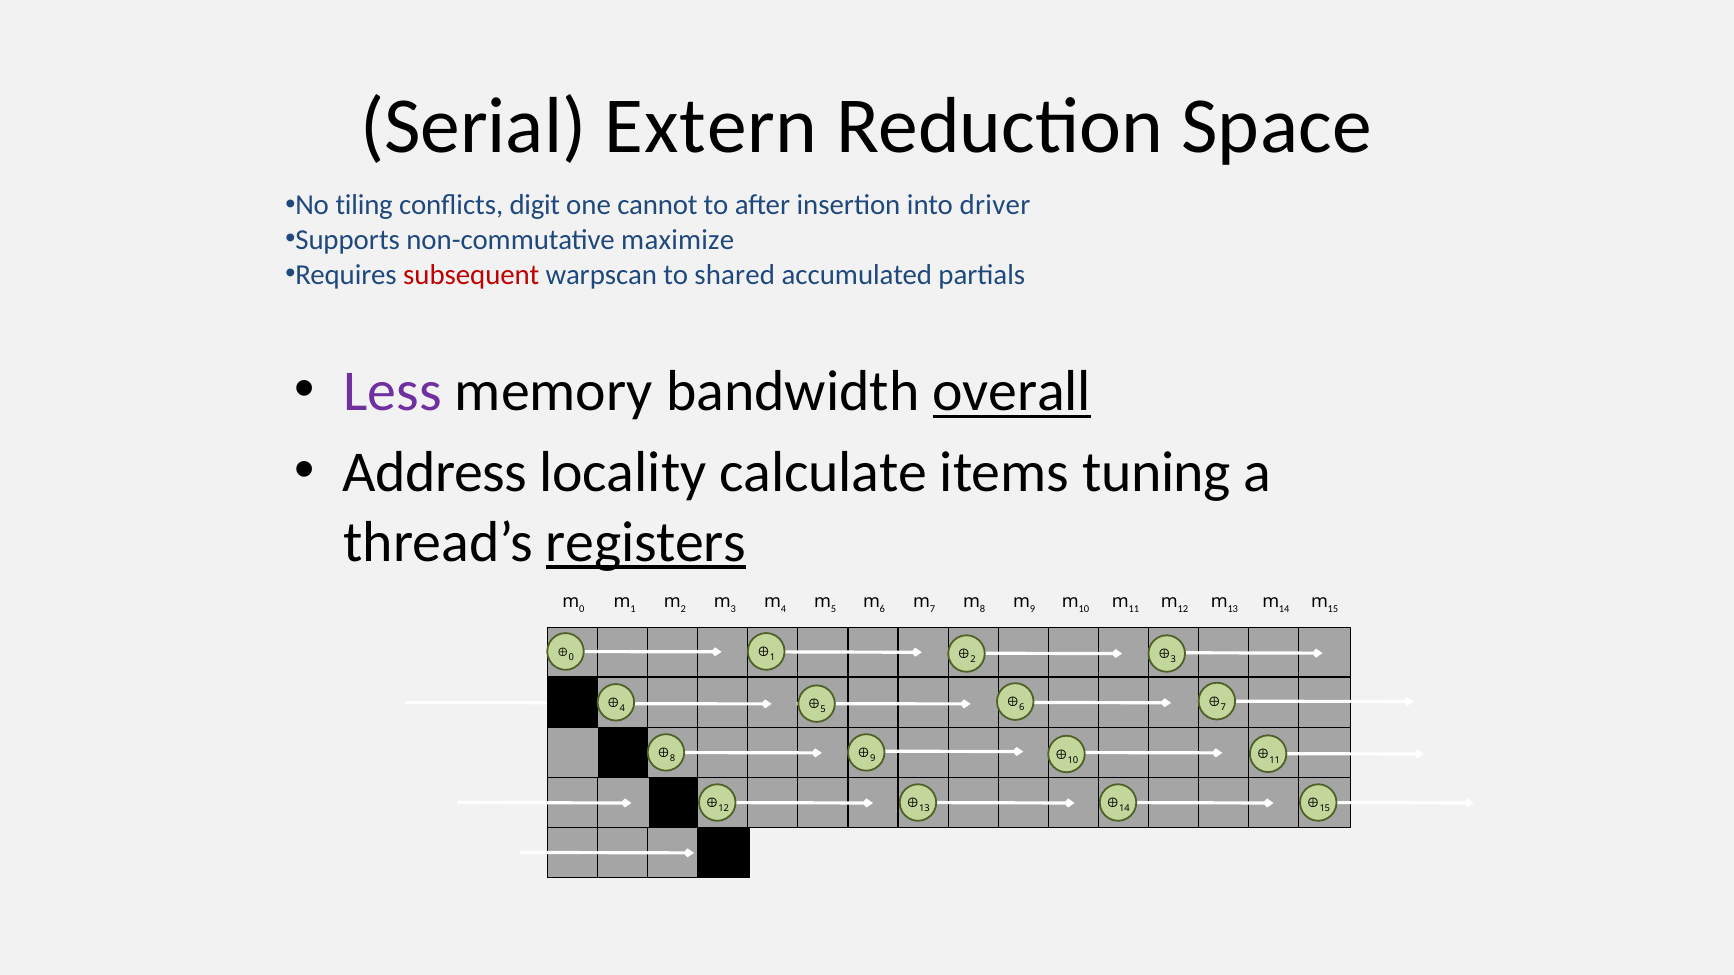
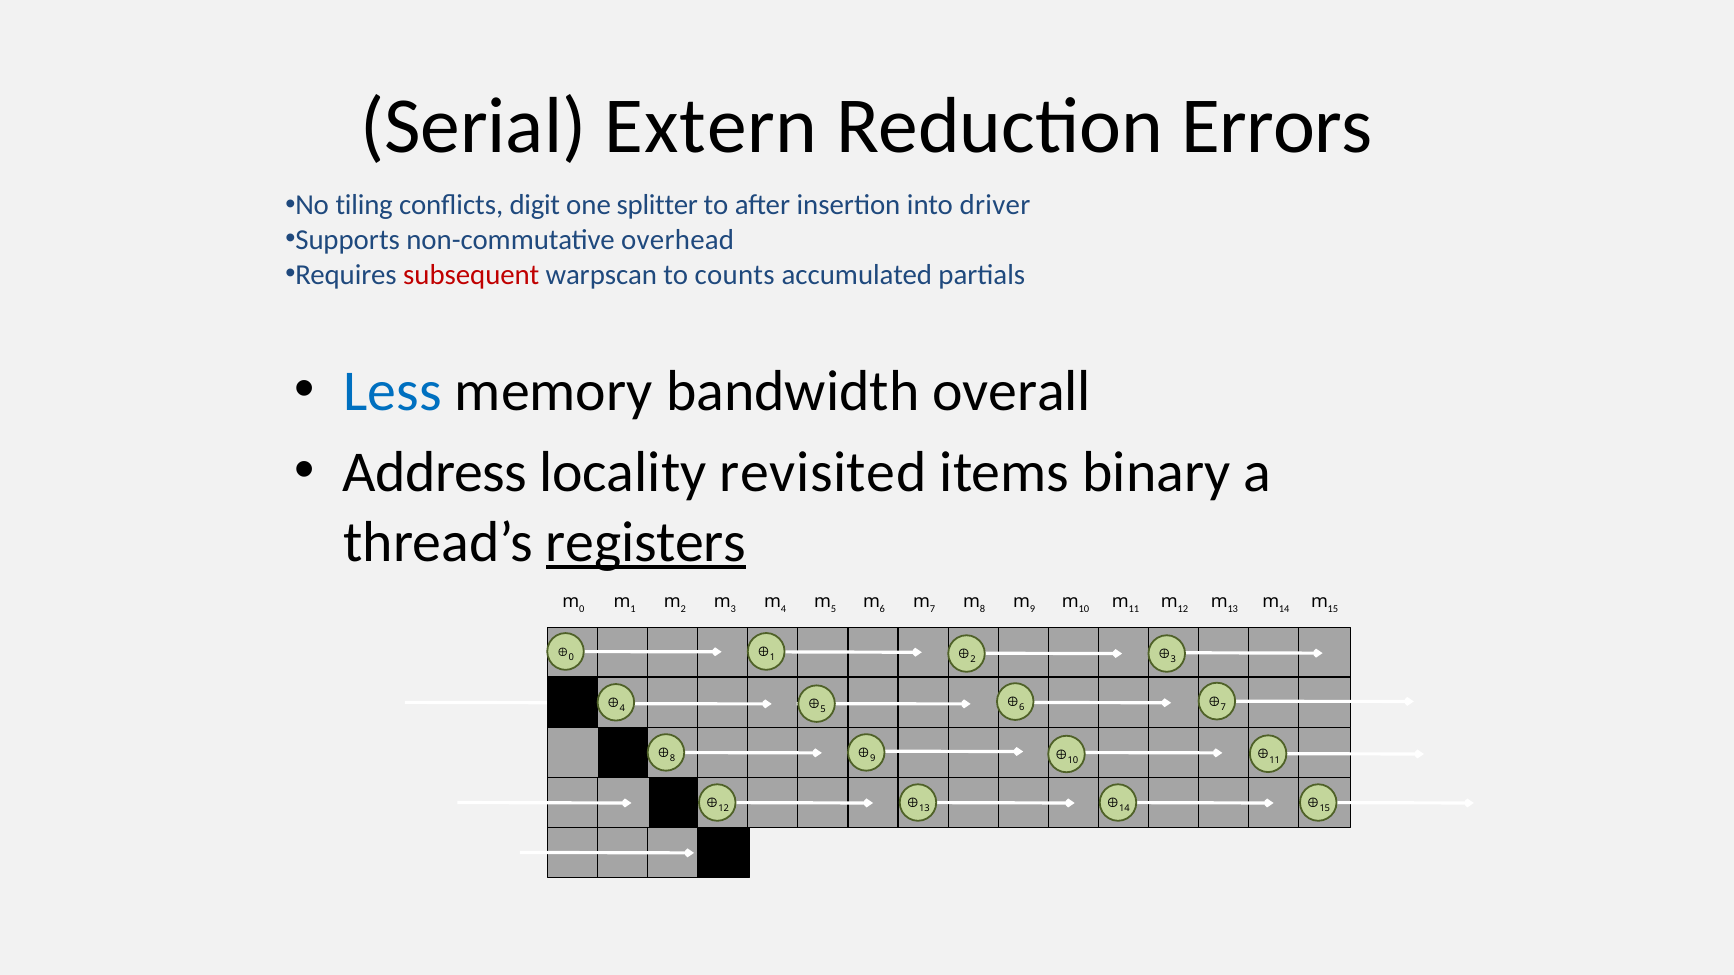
Space: Space -> Errors (1277, 126)
cannot: cannot -> splitter (657, 205)
maximize: maximize -> overhead (678, 240)
shared: shared -> counts (735, 275)
Less colour: purple -> blue (393, 392)
overall underline: present -> none (1012, 392)
calculate: calculate -> revisited (823, 473)
tuning: tuning -> binary (1157, 473)
